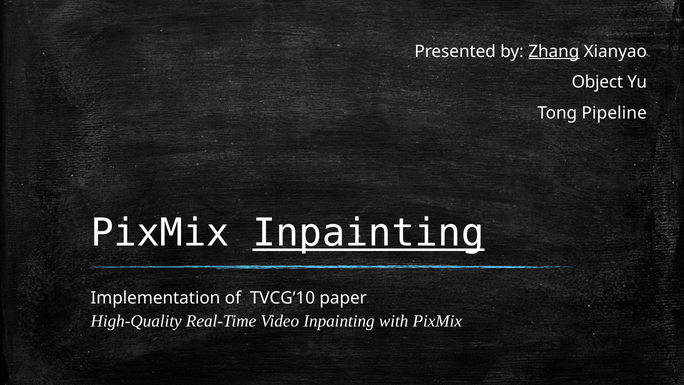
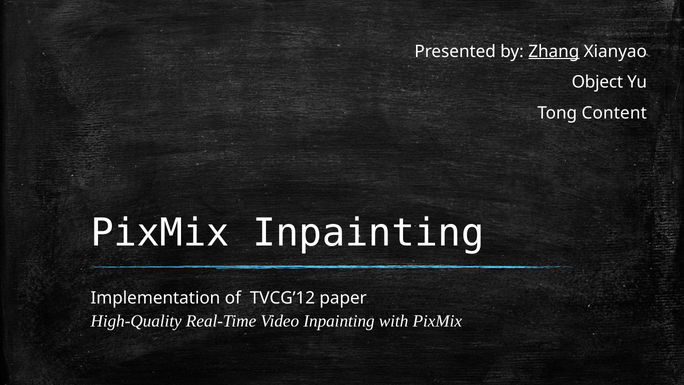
Pipeline: Pipeline -> Content (614, 113)
Inpainting underline: present -> none (368, 233)
TVCG’10: TVCG’10 -> TVCG’12 (282, 298)
